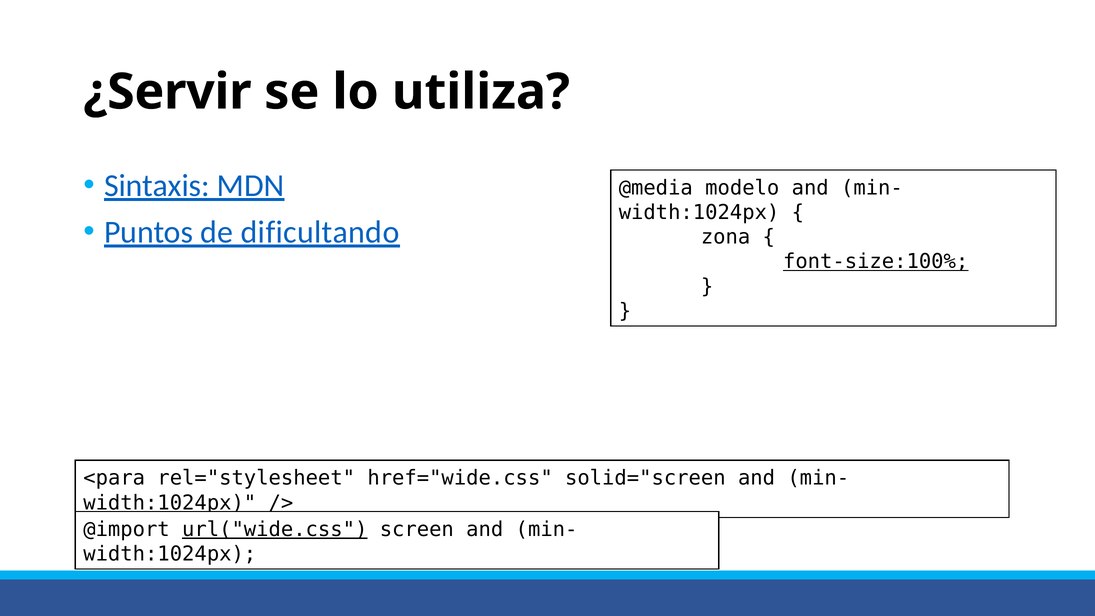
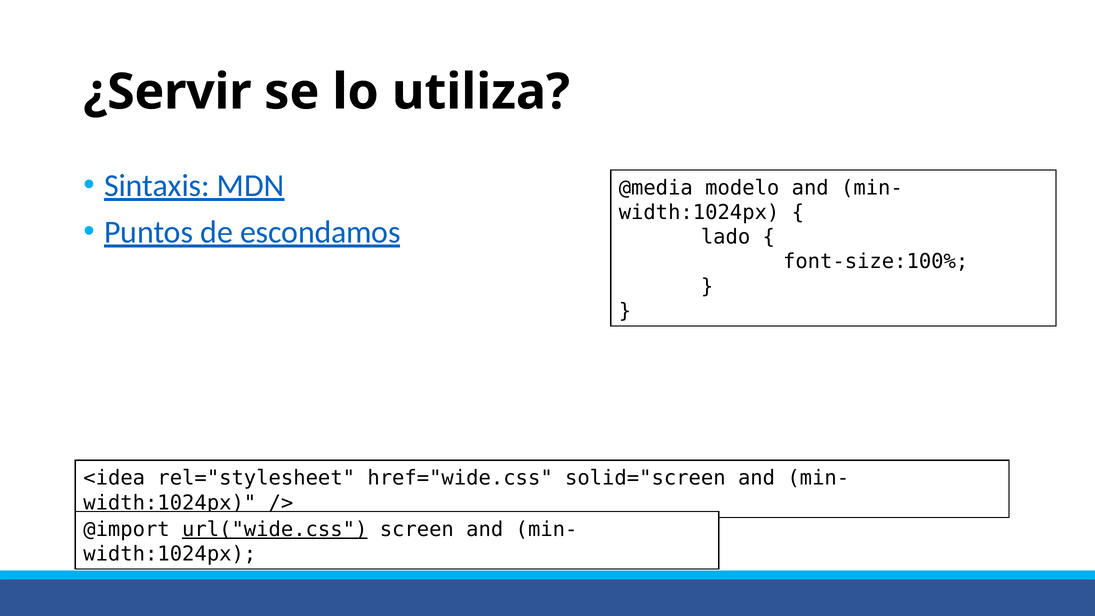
dificultando: dificultando -> escondamos (320, 232)
zona: zona -> lado (726, 237)
font-size:100% underline: present -> none (876, 262)
<para: <para -> <idea (114, 478)
